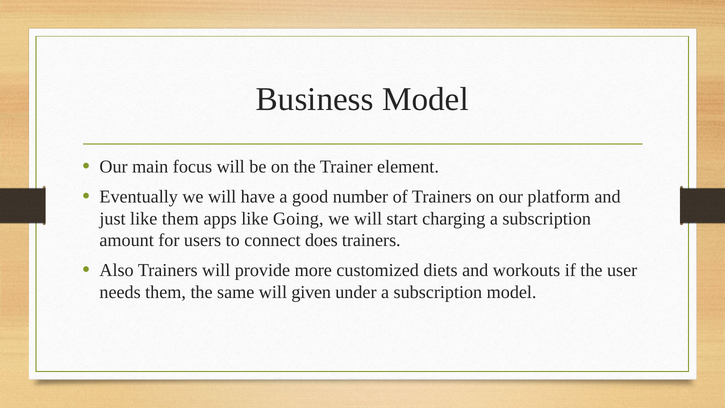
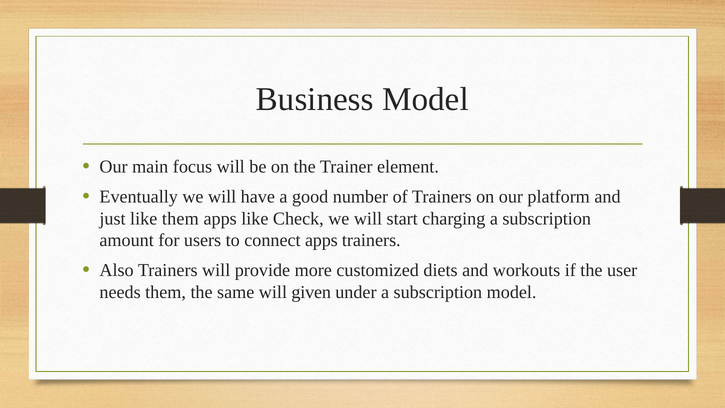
Going: Going -> Check (298, 219)
connect does: does -> apps (321, 240)
